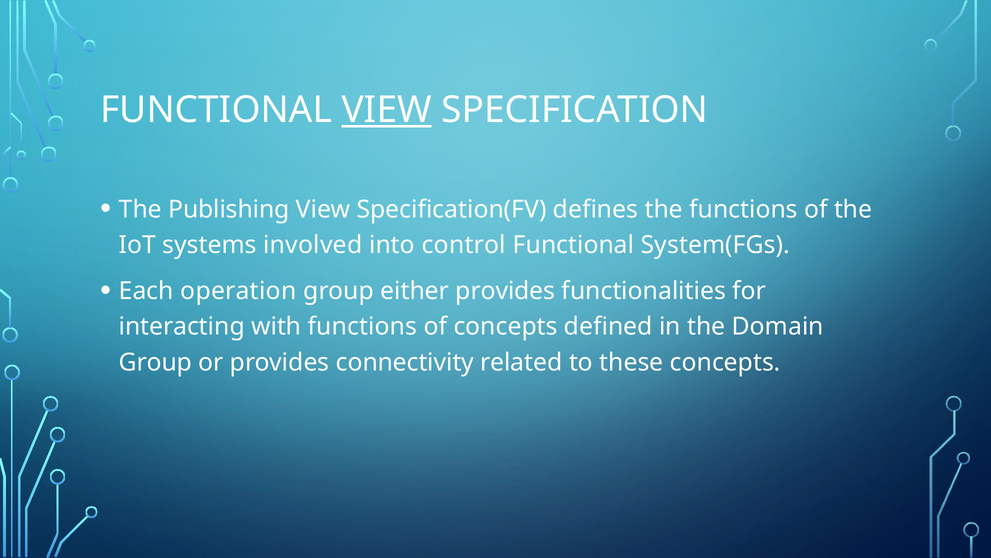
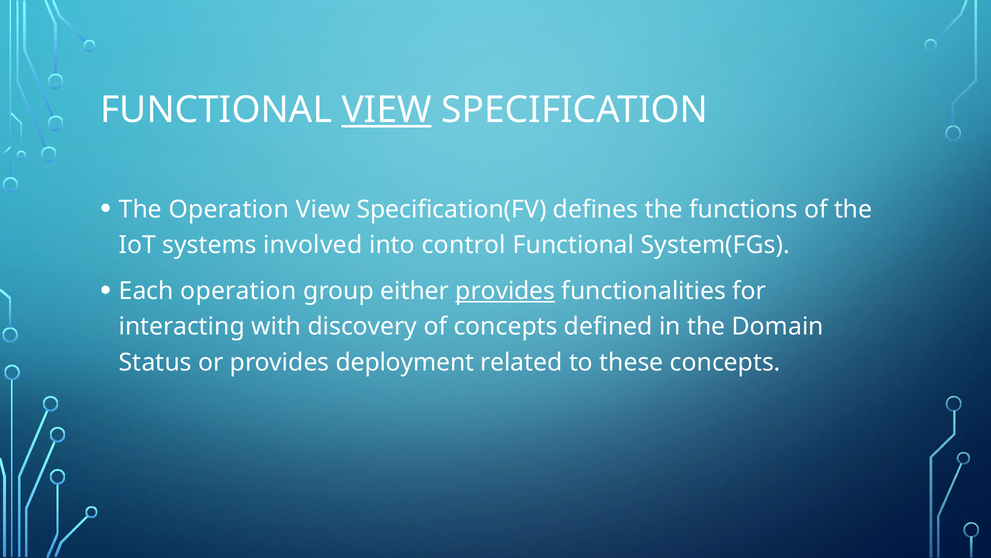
The Publishing: Publishing -> Operation (229, 209)
provides underline: none -> present (505, 291)
with functions: functions -> discovery (362, 326)
Group: Group -> Status (155, 362)
connectivity: connectivity -> deployment (405, 362)
